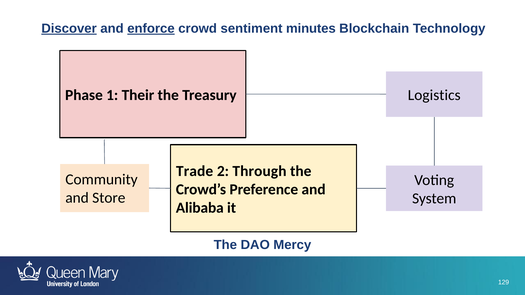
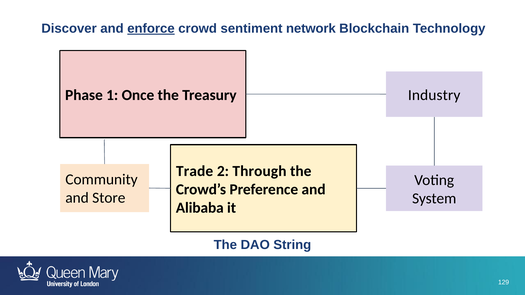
Discover underline: present -> none (69, 29)
minutes: minutes -> network (311, 29)
Their: Their -> Once (138, 95)
Logistics: Logistics -> Industry (434, 95)
Mercy: Mercy -> String (292, 245)
